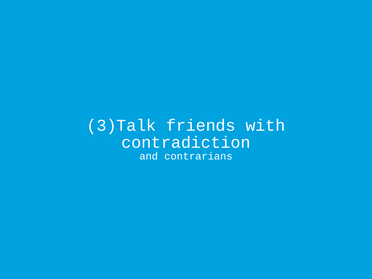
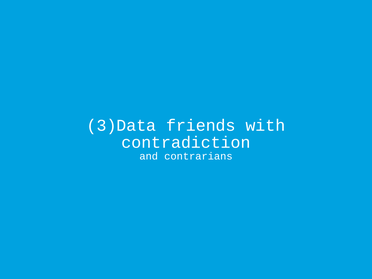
3)Talk: 3)Talk -> 3)Data (121, 125)
